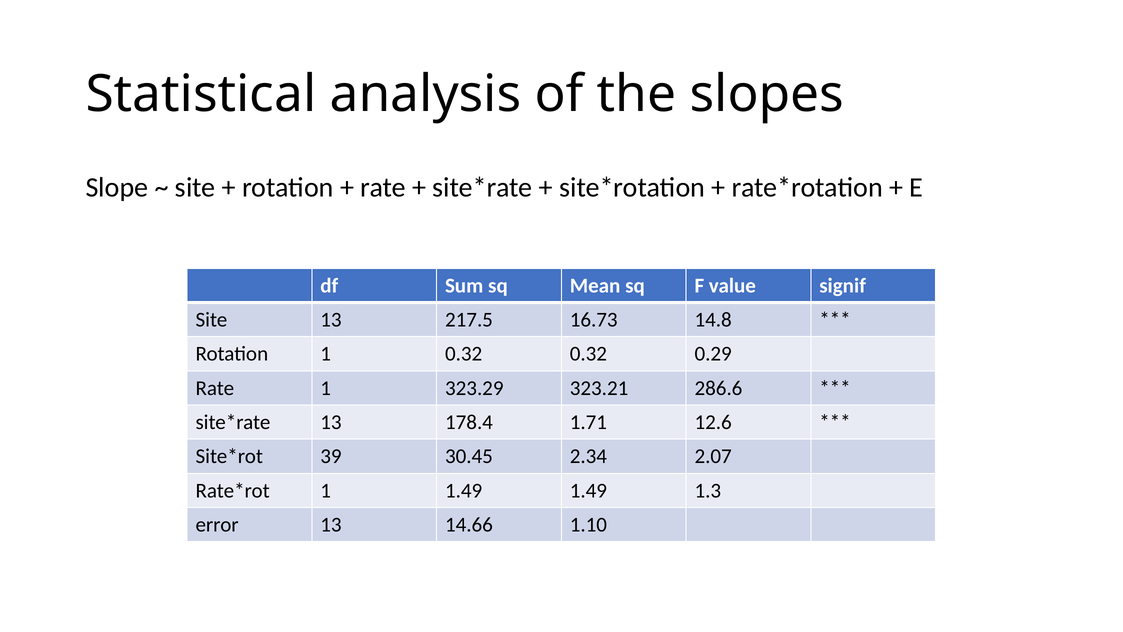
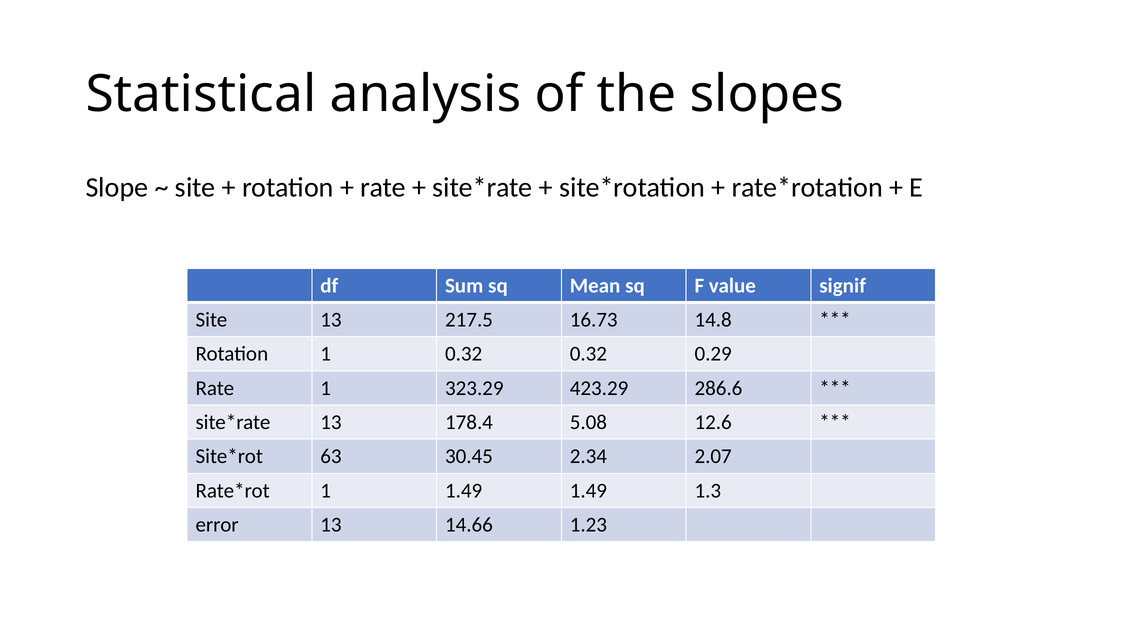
323.21: 323.21 -> 423.29 (599, 388)
1.71: 1.71 -> 5.08 (588, 422)
39: 39 -> 63 (331, 456)
1.10: 1.10 -> 1.23 (588, 525)
